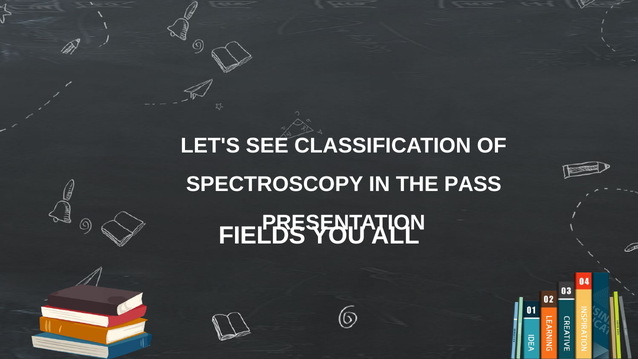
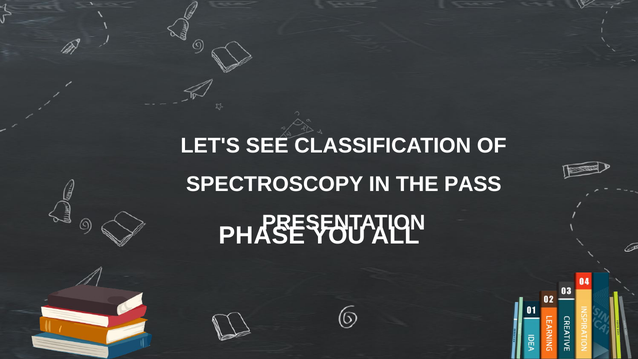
FIELDS: FIELDS -> PHASE (262, 235)
